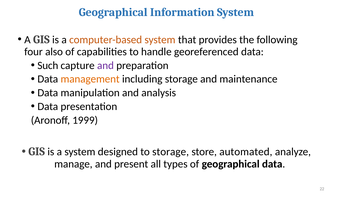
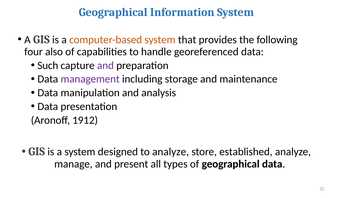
management colour: orange -> purple (90, 79)
1999: 1999 -> 1912 (85, 120)
to storage: storage -> analyze (171, 151)
automated: automated -> established (246, 151)
